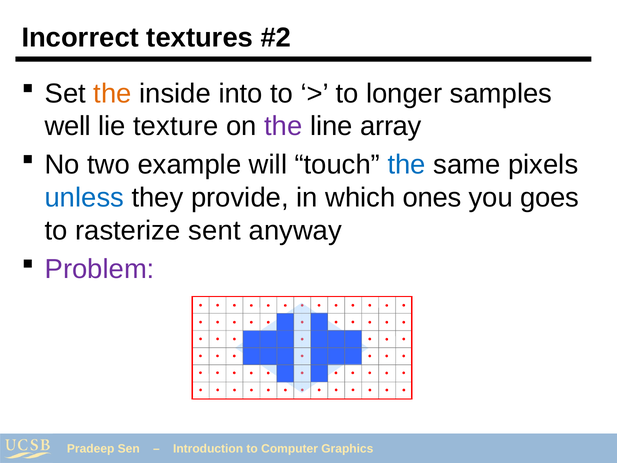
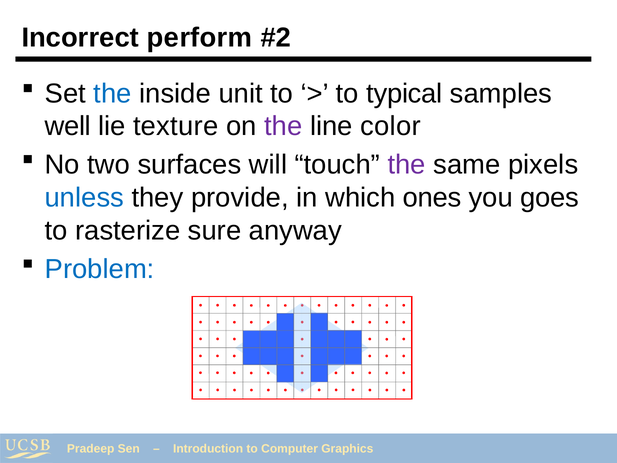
textures: textures -> perform (200, 38)
the colour: orange -> blue (113, 93)
into: into -> unit (241, 93)
longer: longer -> typical (404, 93)
array: array -> color (391, 126)
example: example -> surfaces (190, 165)
the colour: blue -> purple (407, 165)
sent: sent -> sure (215, 231)
Problem colour: purple -> blue (100, 269)
